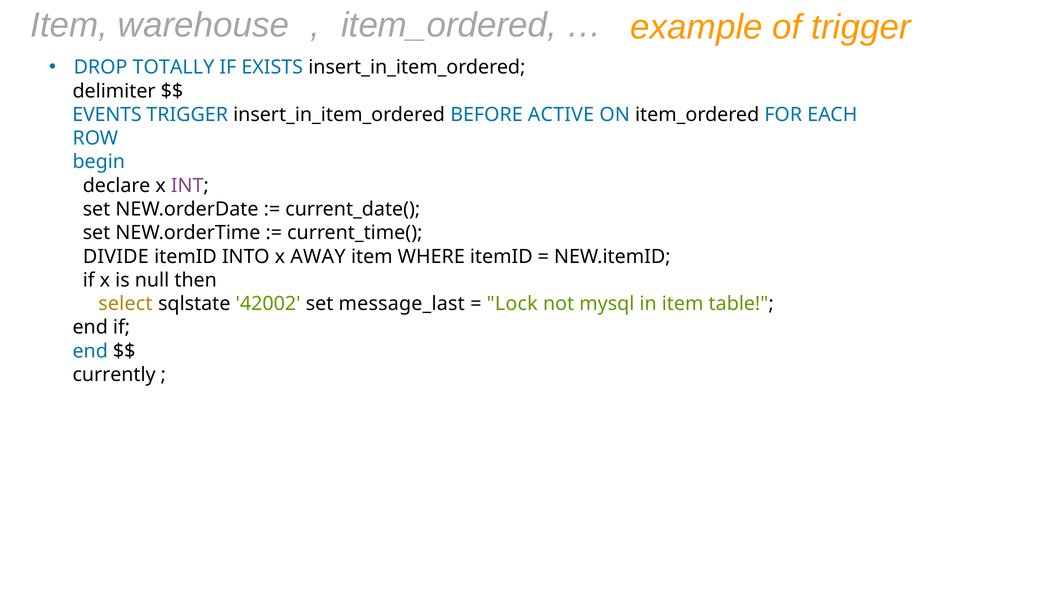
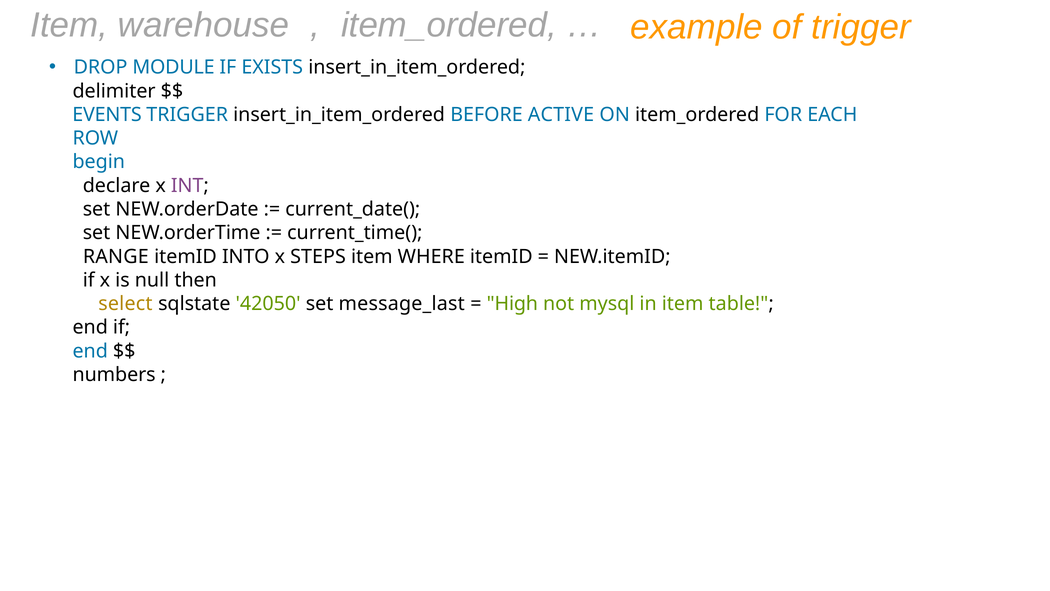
TOTALLY: TOTALLY -> MODULE (174, 67)
DIVIDE: DIVIDE -> RANGE (116, 256)
AWAY: AWAY -> STEPS (318, 256)
42002: 42002 -> 42050 (268, 304)
Lock: Lock -> High (512, 304)
currently: currently -> numbers (114, 375)
